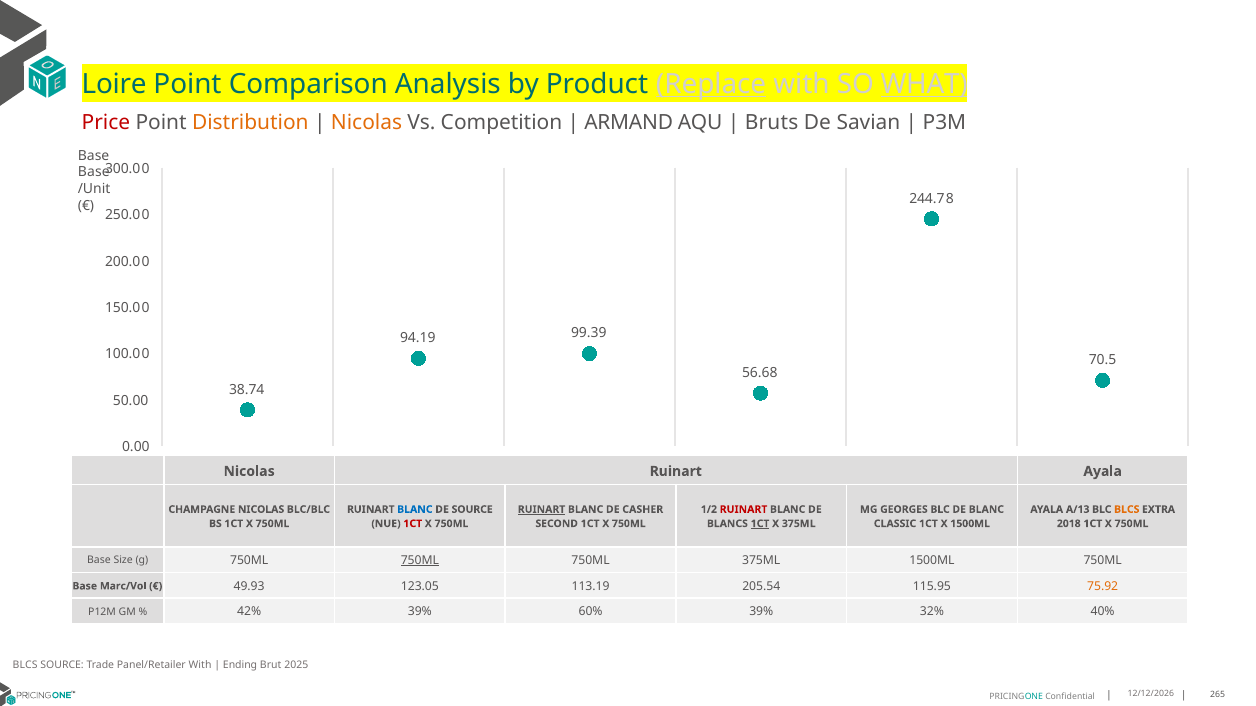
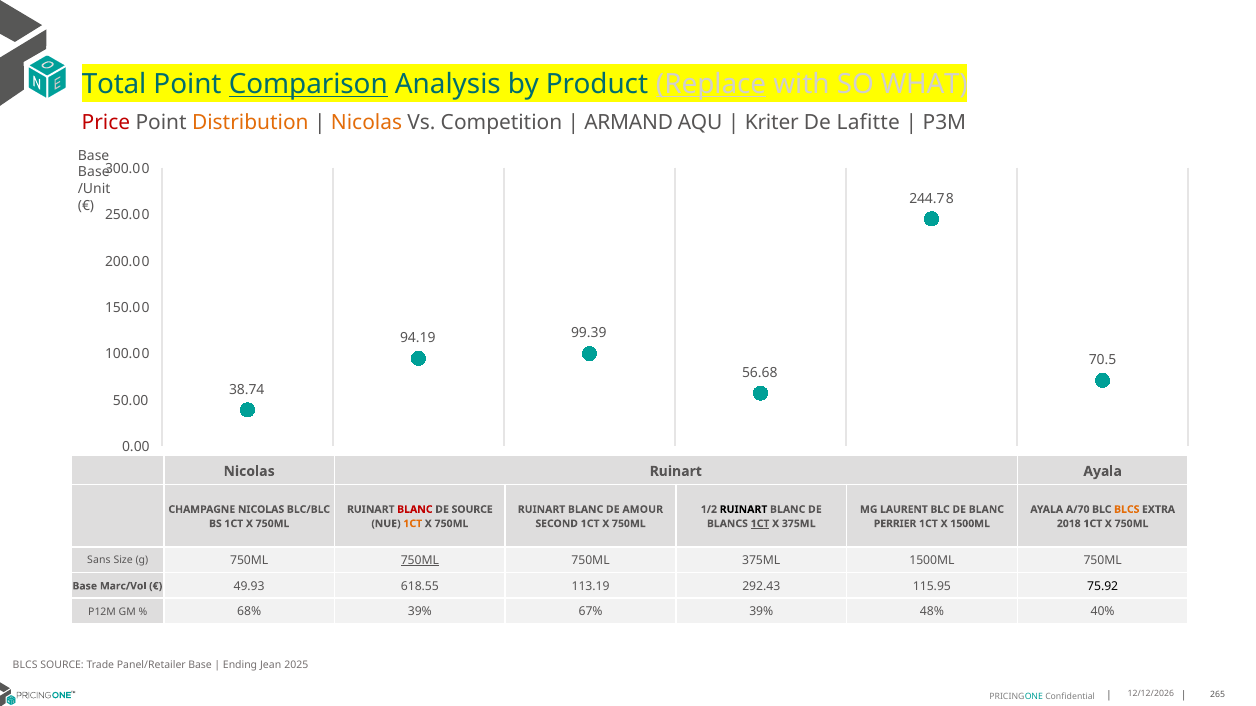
Loire: Loire -> Total (114, 84)
Comparison underline: none -> present (308, 84)
WHAT underline: present -> none (924, 84)
Bruts: Bruts -> Kriter (772, 122)
Savian: Savian -> Lafitte (868, 122)
BLANC colour: blue -> red (415, 510)
RUINART underline: present -> none (542, 510)
CASHER: CASHER -> AMOUR (643, 510)
RUINART colour: red -> black (744, 510)
GEORGES: GEORGES -> LAURENT (904, 510)
A/13: A/13 -> A/70 (1078, 510)
1CT colour: red -> orange (413, 524)
CLASSIC: CLASSIC -> PERRIER (895, 524)
Base: Base -> Sans (99, 561)
123.05: 123.05 -> 618.55 (420, 587)
205.54: 205.54 -> 292.43 (761, 587)
75.92 colour: orange -> black (1103, 587)
42%: 42% -> 68% (249, 612)
60%: 60% -> 67% (591, 612)
32%: 32% -> 48% (932, 612)
Panel/Retailer With: With -> Base (200, 665)
Brut: Brut -> Jean (271, 665)
